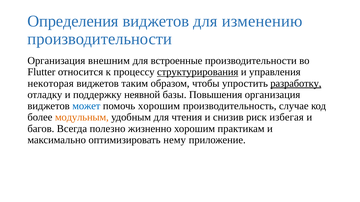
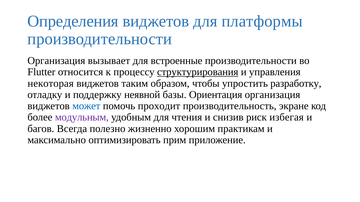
изменению: изменению -> платформы (262, 21)
внешним: внешним -> вызывает (109, 61)
разработку underline: present -> none (296, 84)
Повышения: Повышения -> Ориентация (216, 95)
помочь хорошим: хорошим -> проходит (159, 106)
случае: случае -> экране (294, 106)
модульным colour: orange -> purple (82, 118)
нему: нему -> прим (175, 140)
